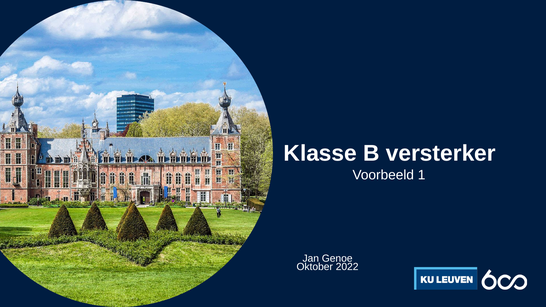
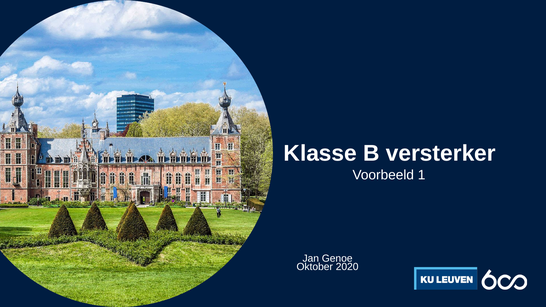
2022: 2022 -> 2020 (347, 267)
